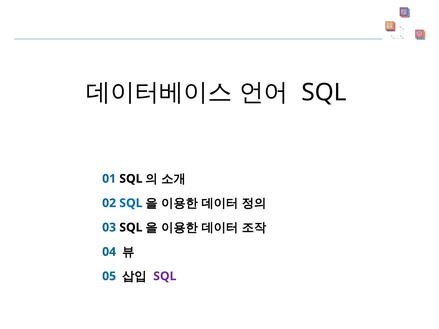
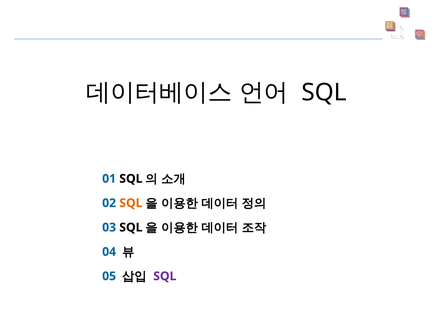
SQL colour: blue -> orange (131, 203)
